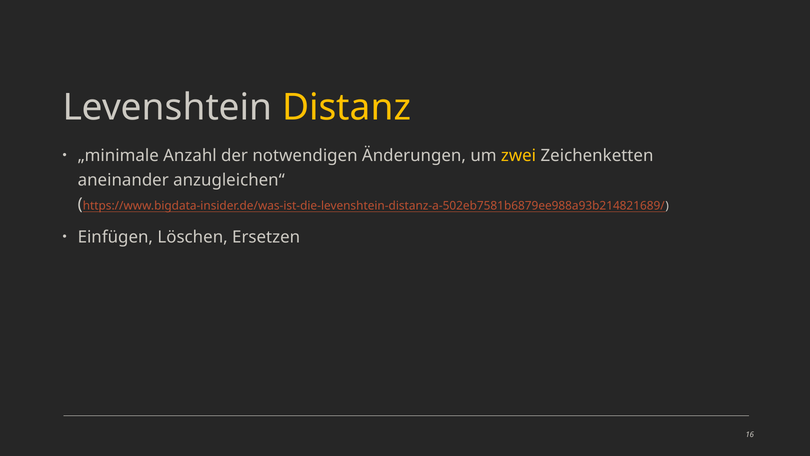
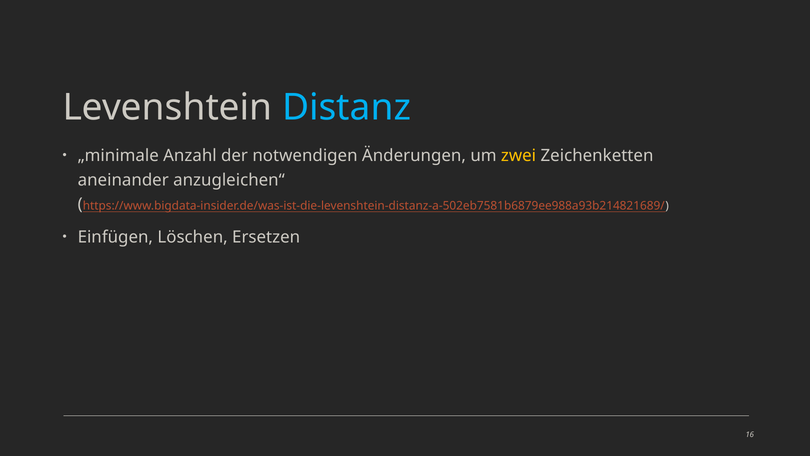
Distanz colour: yellow -> light blue (346, 108)
